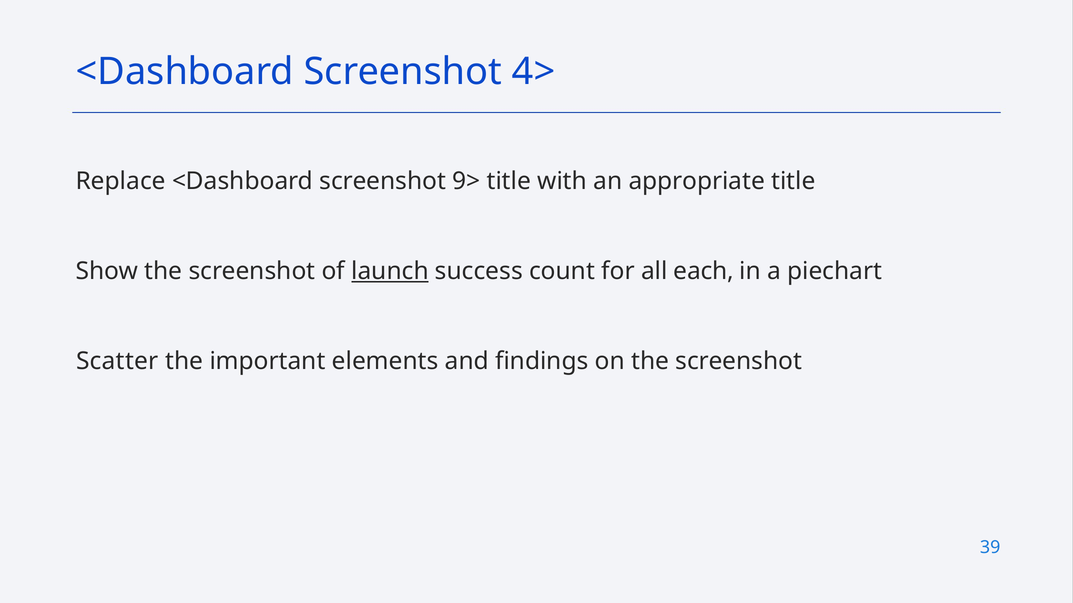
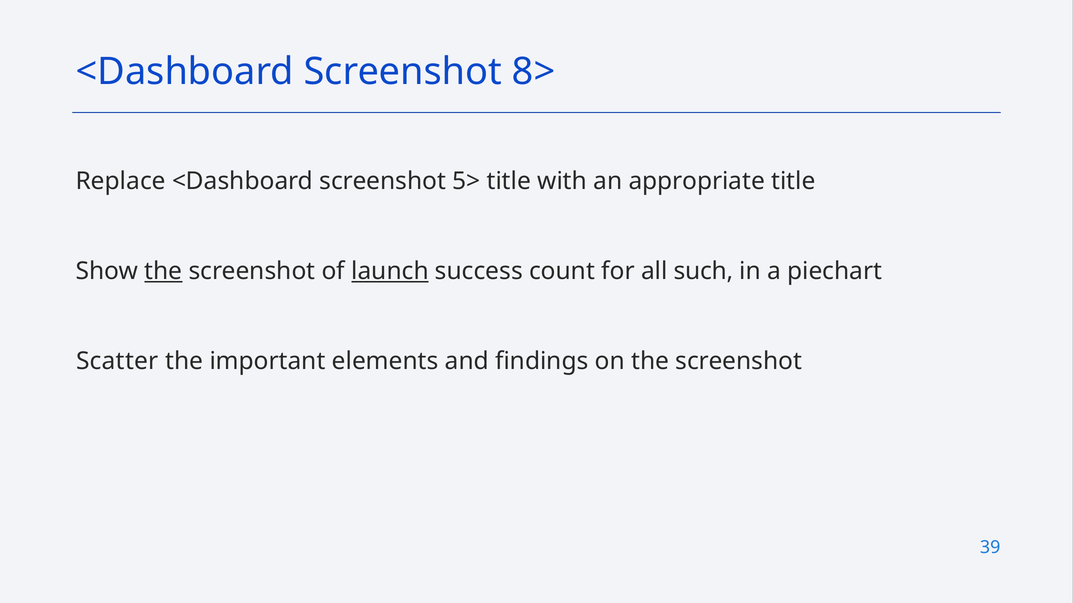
4>: 4> -> 8> (534, 72)
9>: 9> -> 5> (466, 181)
the underline: none -> present (163, 271)
each: each -> such (704, 271)
